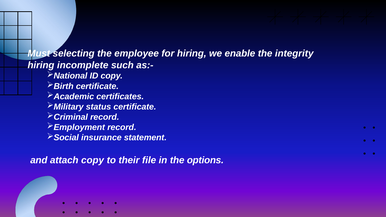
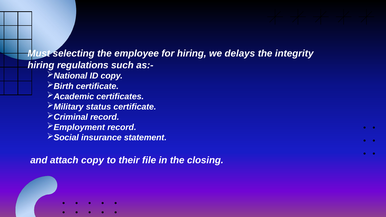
enable: enable -> delays (240, 54)
incomplete: incomplete -> regulations (83, 65)
options: options -> closing (205, 160)
